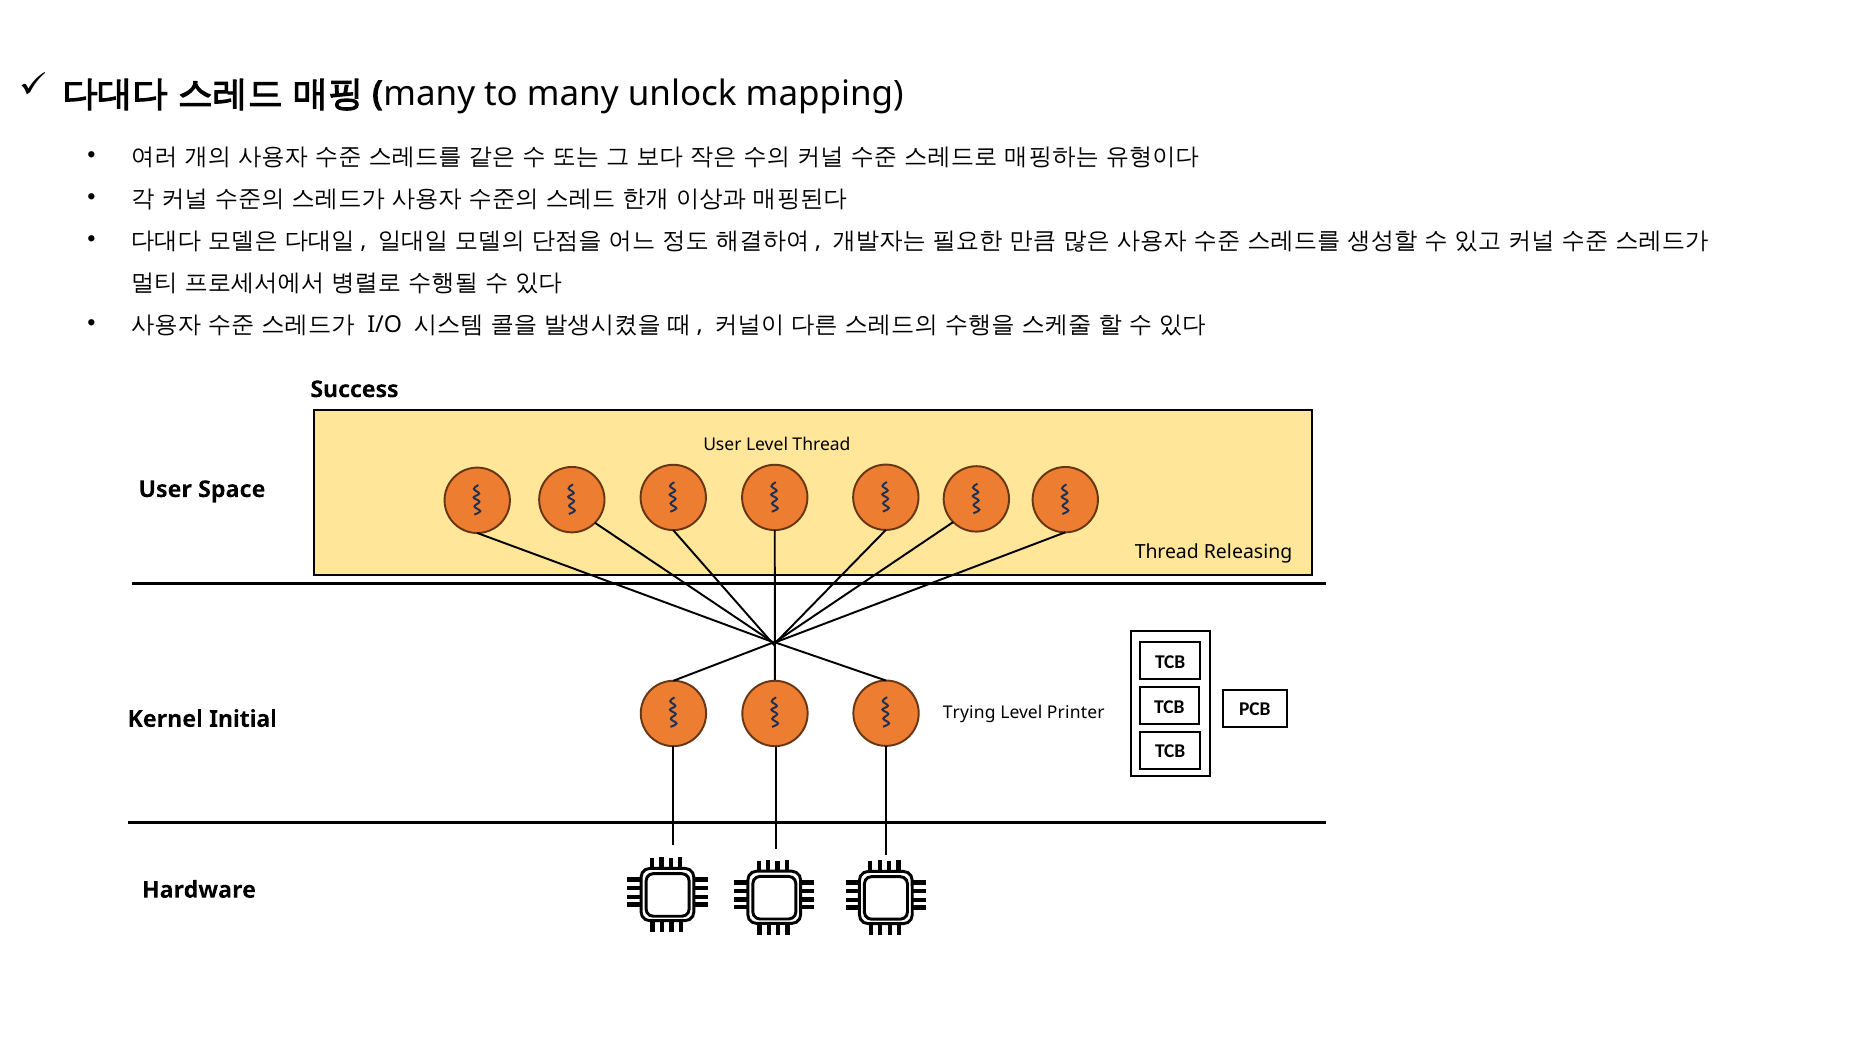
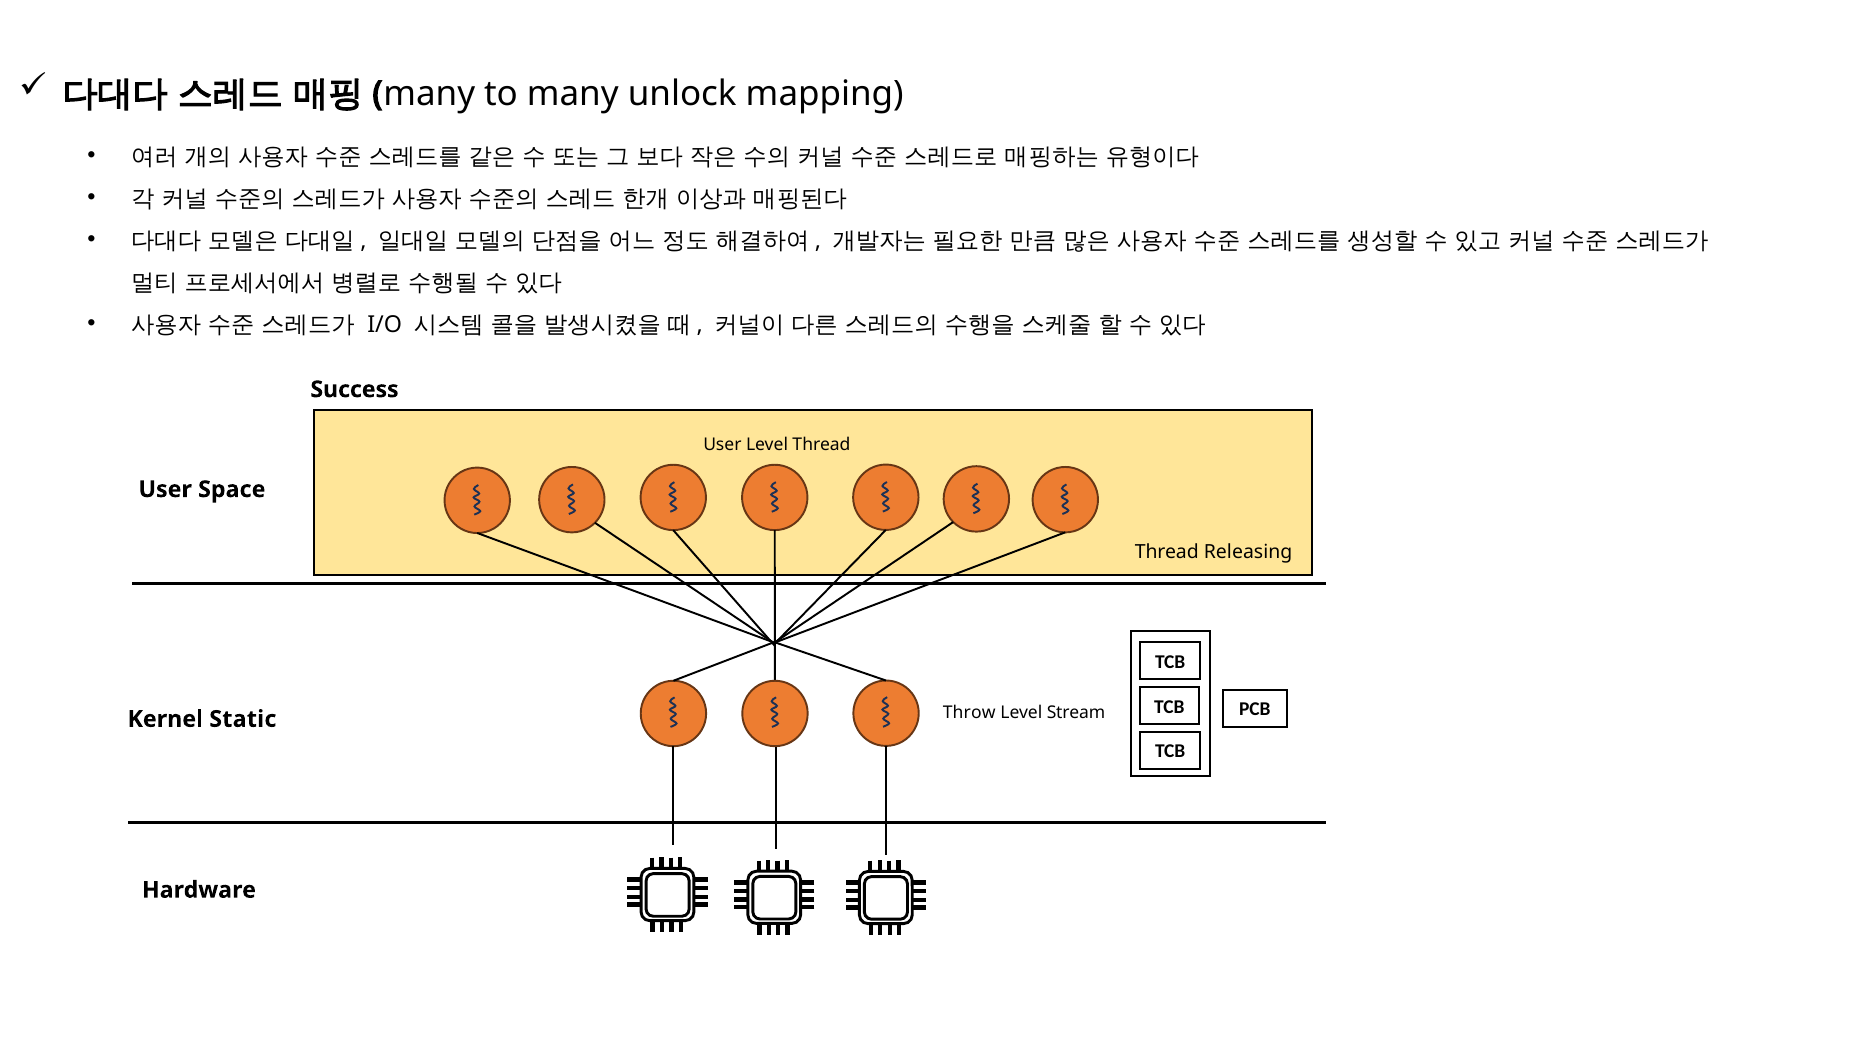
Trying: Trying -> Throw (969, 713)
Printer: Printer -> Stream (1076, 713)
Initial: Initial -> Static (243, 719)
